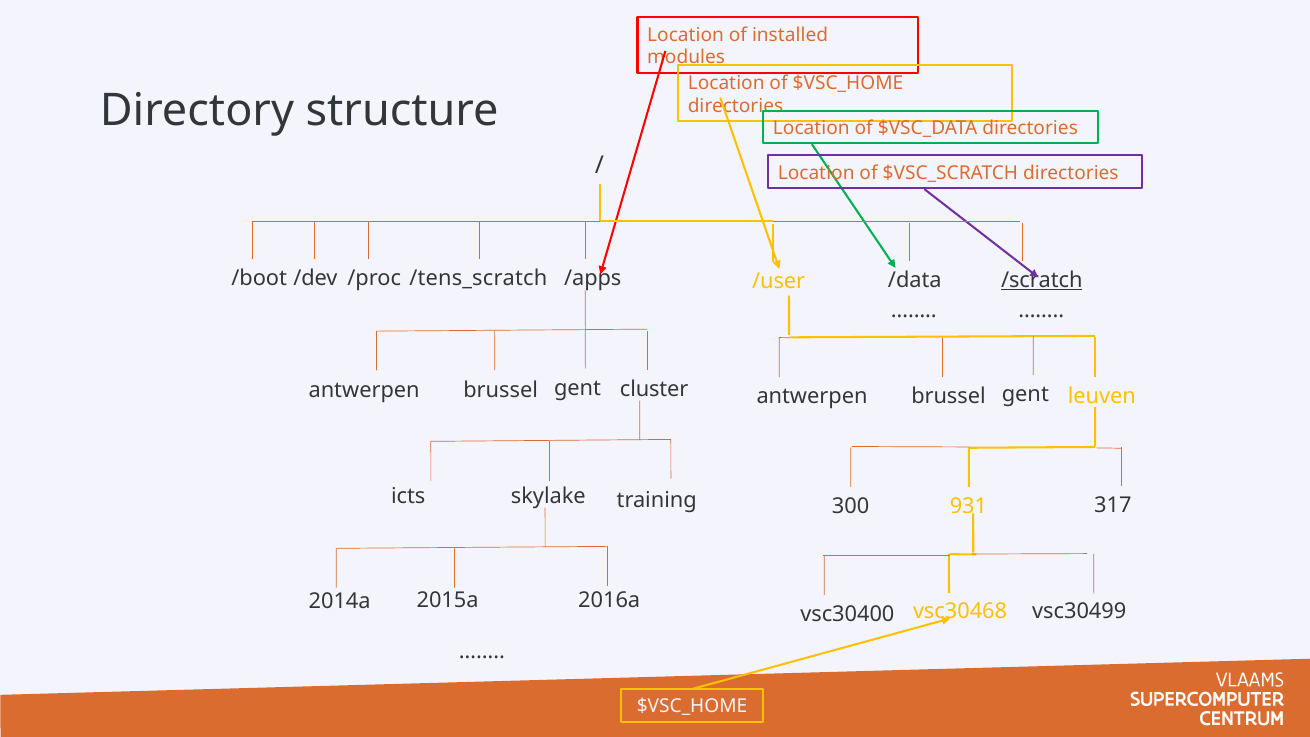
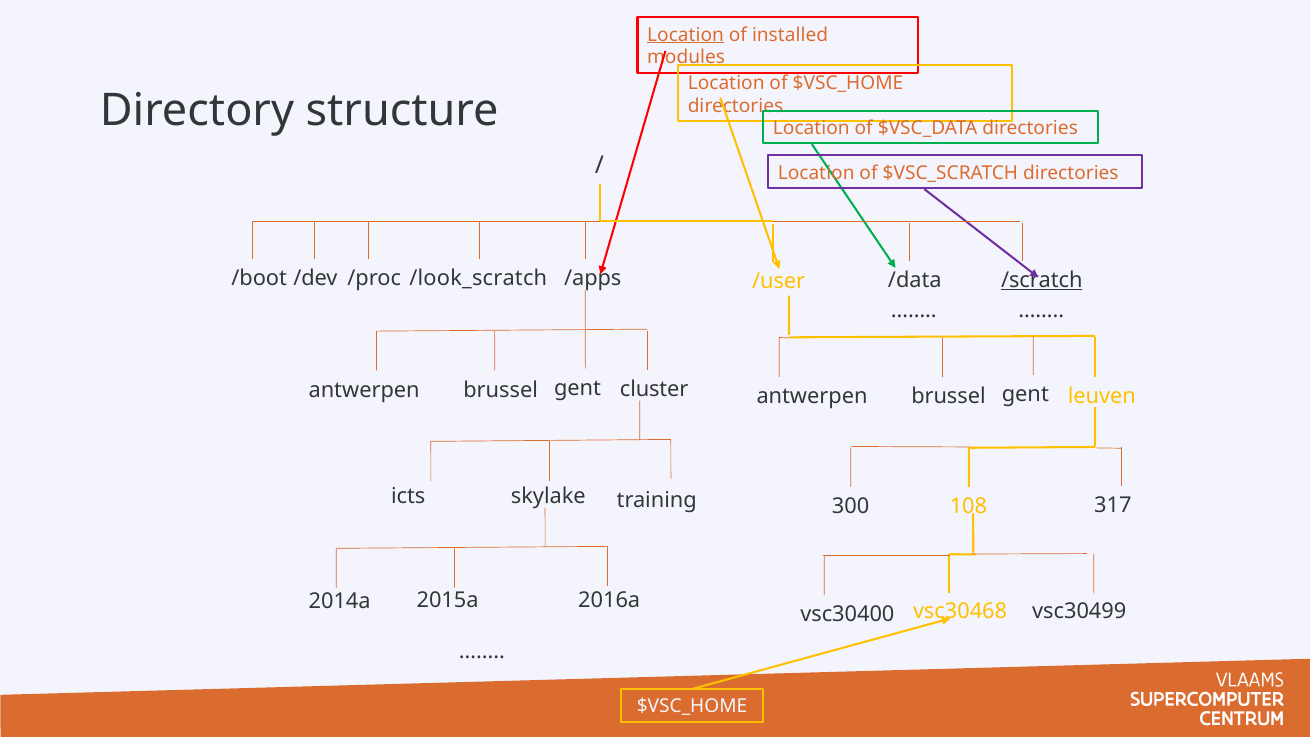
Location underline: none -> present (686, 35)
/tens_scratch: /tens_scratch -> /look_scratch (478, 279)
931: 931 -> 108 (968, 506)
